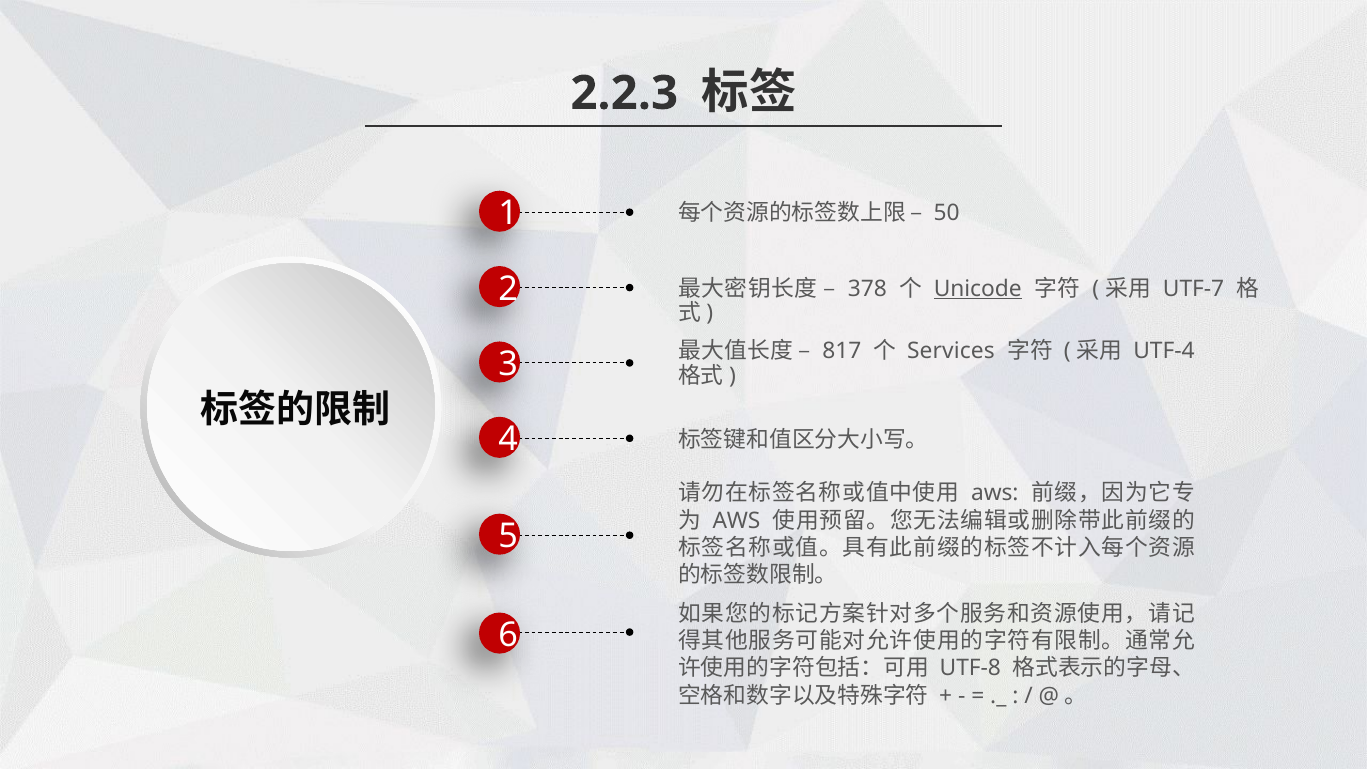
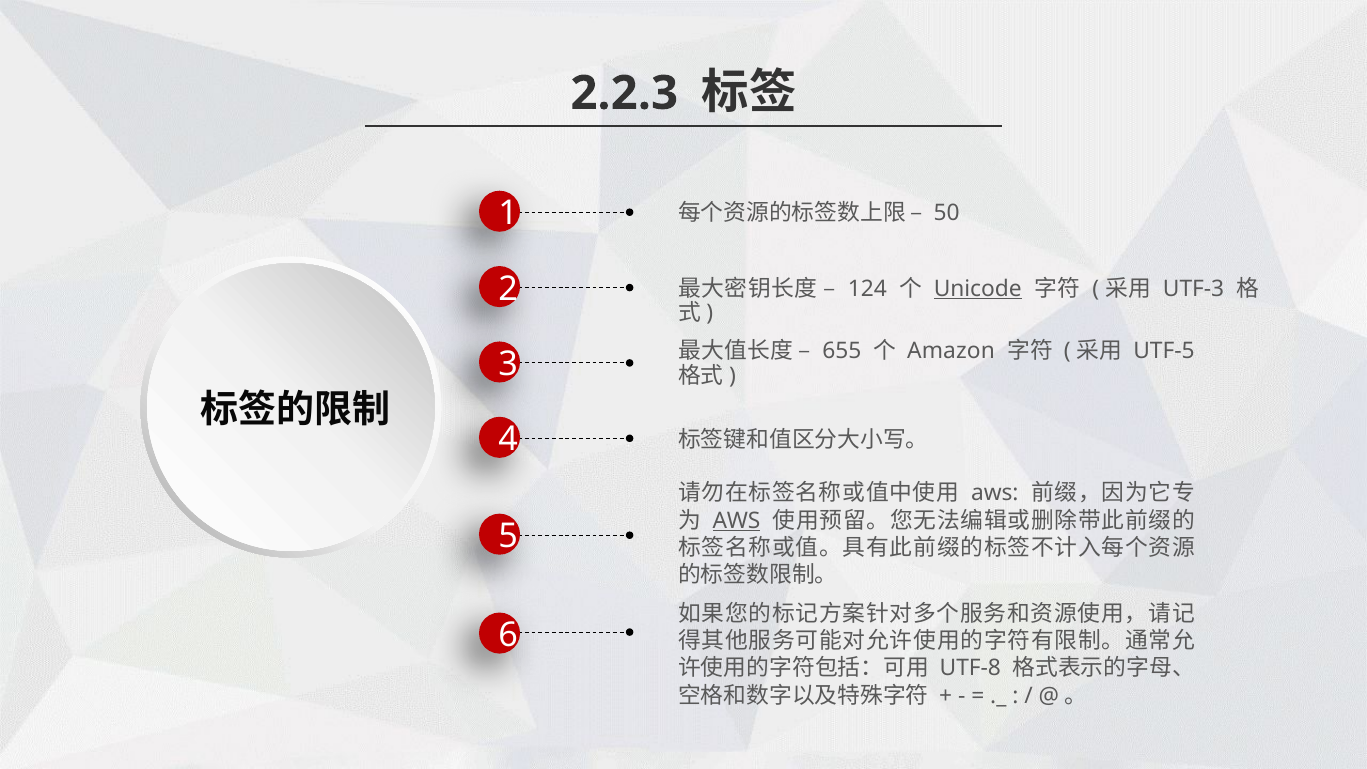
378: 378 -> 124 (867, 289)
UTF-7: UTF-7 -> UTF-3 (1194, 289)
817: 817 -> 655 (842, 351)
Services: Services -> Amazon (951, 351)
UTF-4: UTF-4 -> UTF-5 (1164, 351)
AWS underline: none -> present (736, 521)
